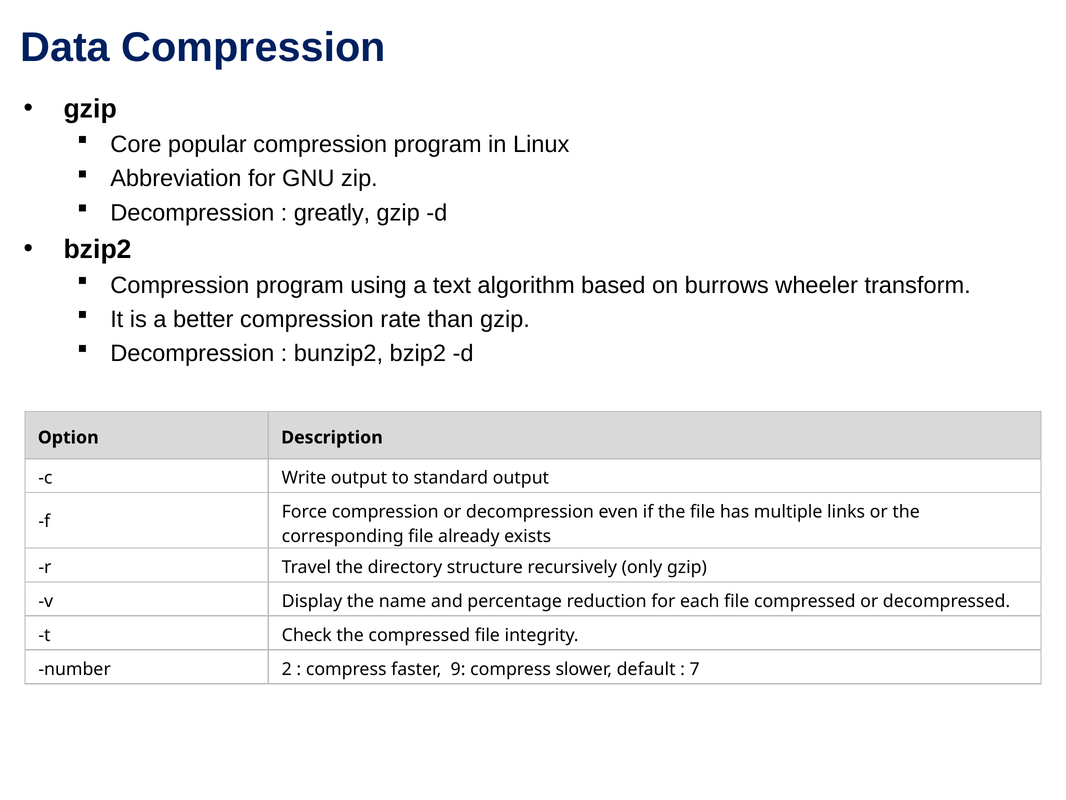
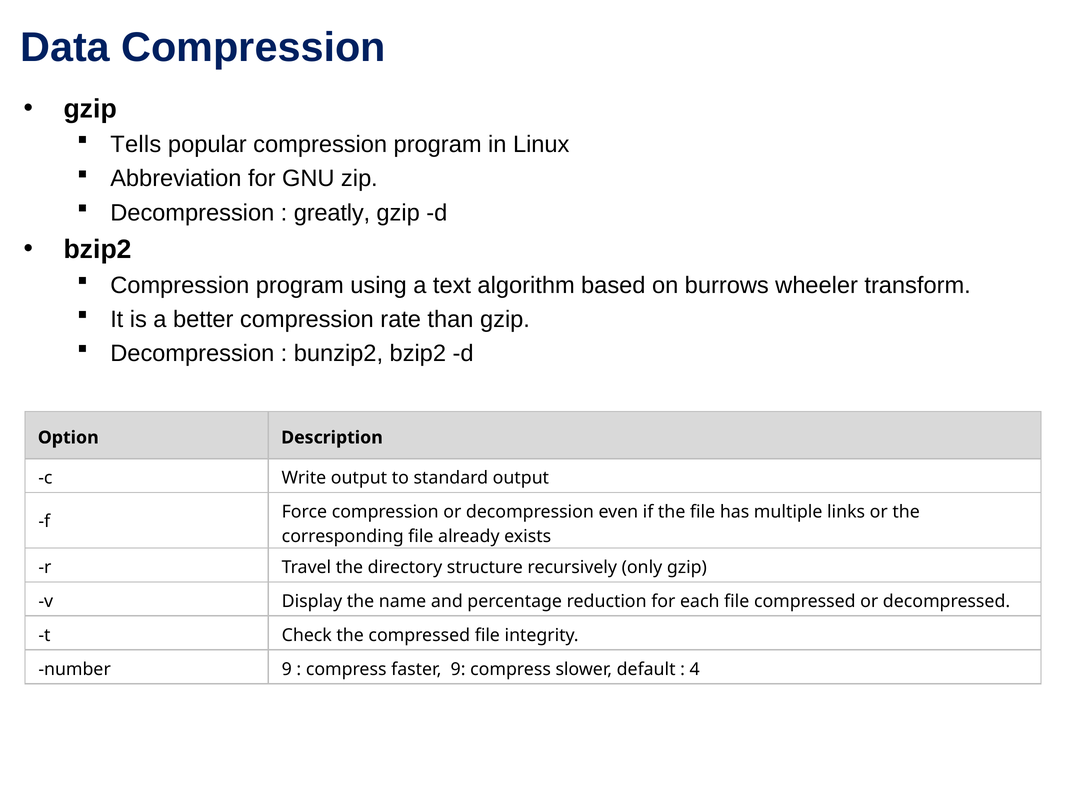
Core: Core -> Tells (136, 144)
number 2: 2 -> 9 (287, 669)
7: 7 -> 4 (695, 669)
